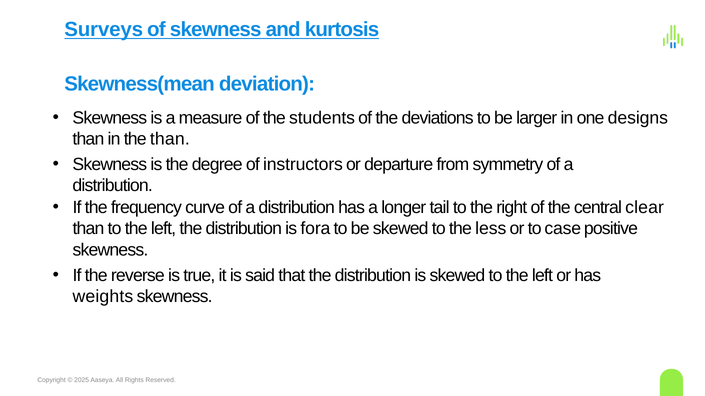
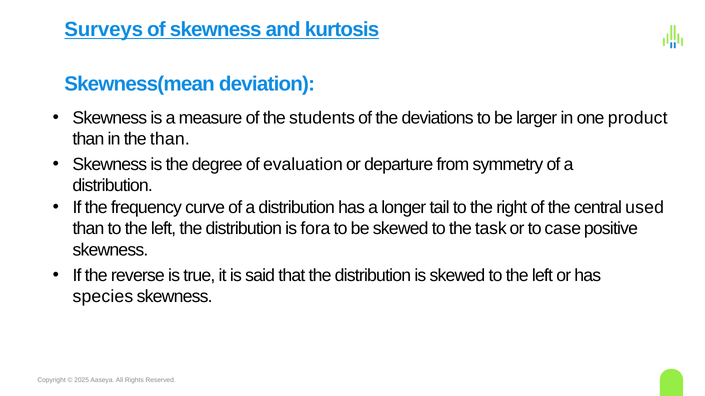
designs: designs -> product (638, 118)
instructors: instructors -> evaluation (303, 165)
clear: clear -> used (645, 208)
less: less -> task (491, 229)
weights: weights -> species (103, 297)
